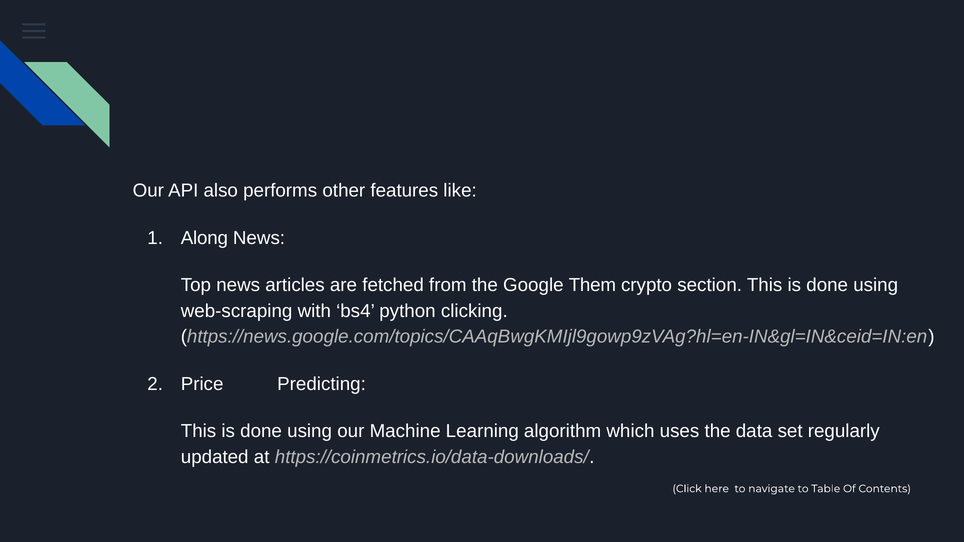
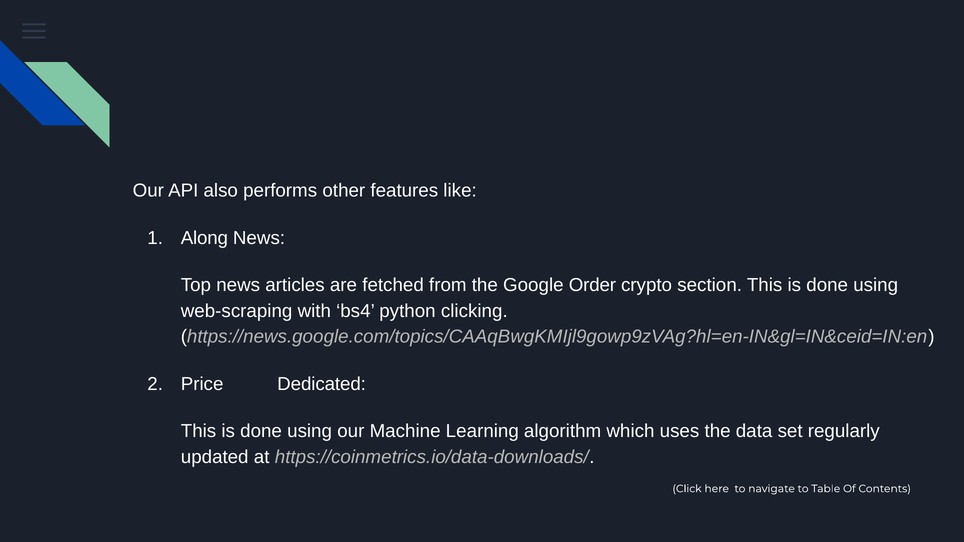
Them: Them -> Order (592, 285)
Predicting: Predicting -> Dedicated (322, 384)
